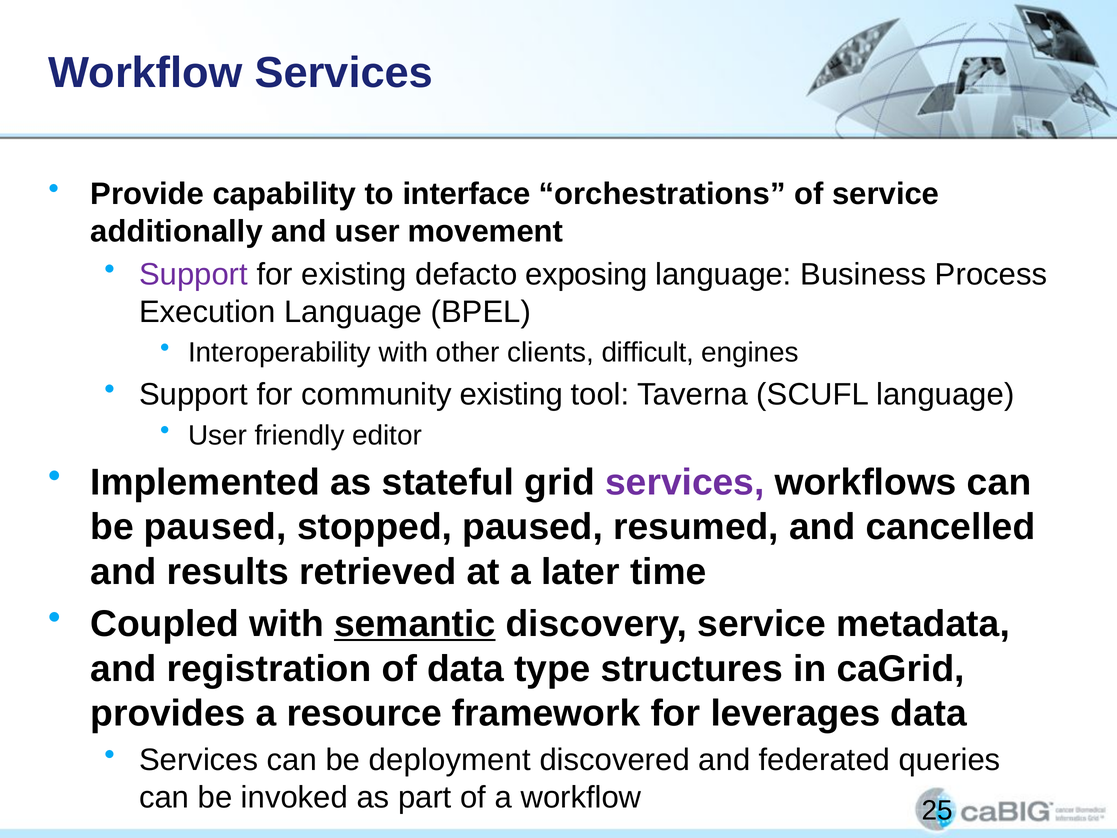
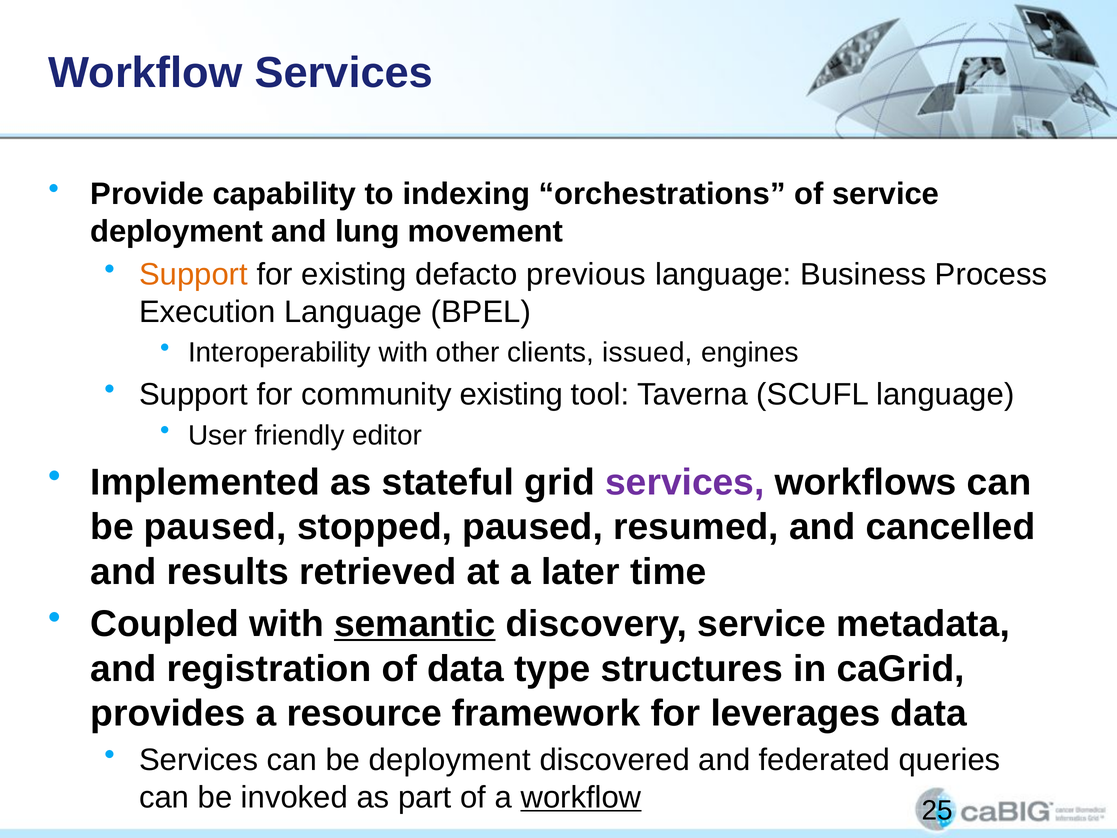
interface: interface -> indexing (466, 194)
additionally: additionally -> deployment (177, 231)
and user: user -> lung (367, 231)
Support colour: purple -> orange (194, 275)
exposing: exposing -> previous (586, 275)
difficult: difficult -> issued (647, 353)
workflow underline: none -> present (581, 797)
